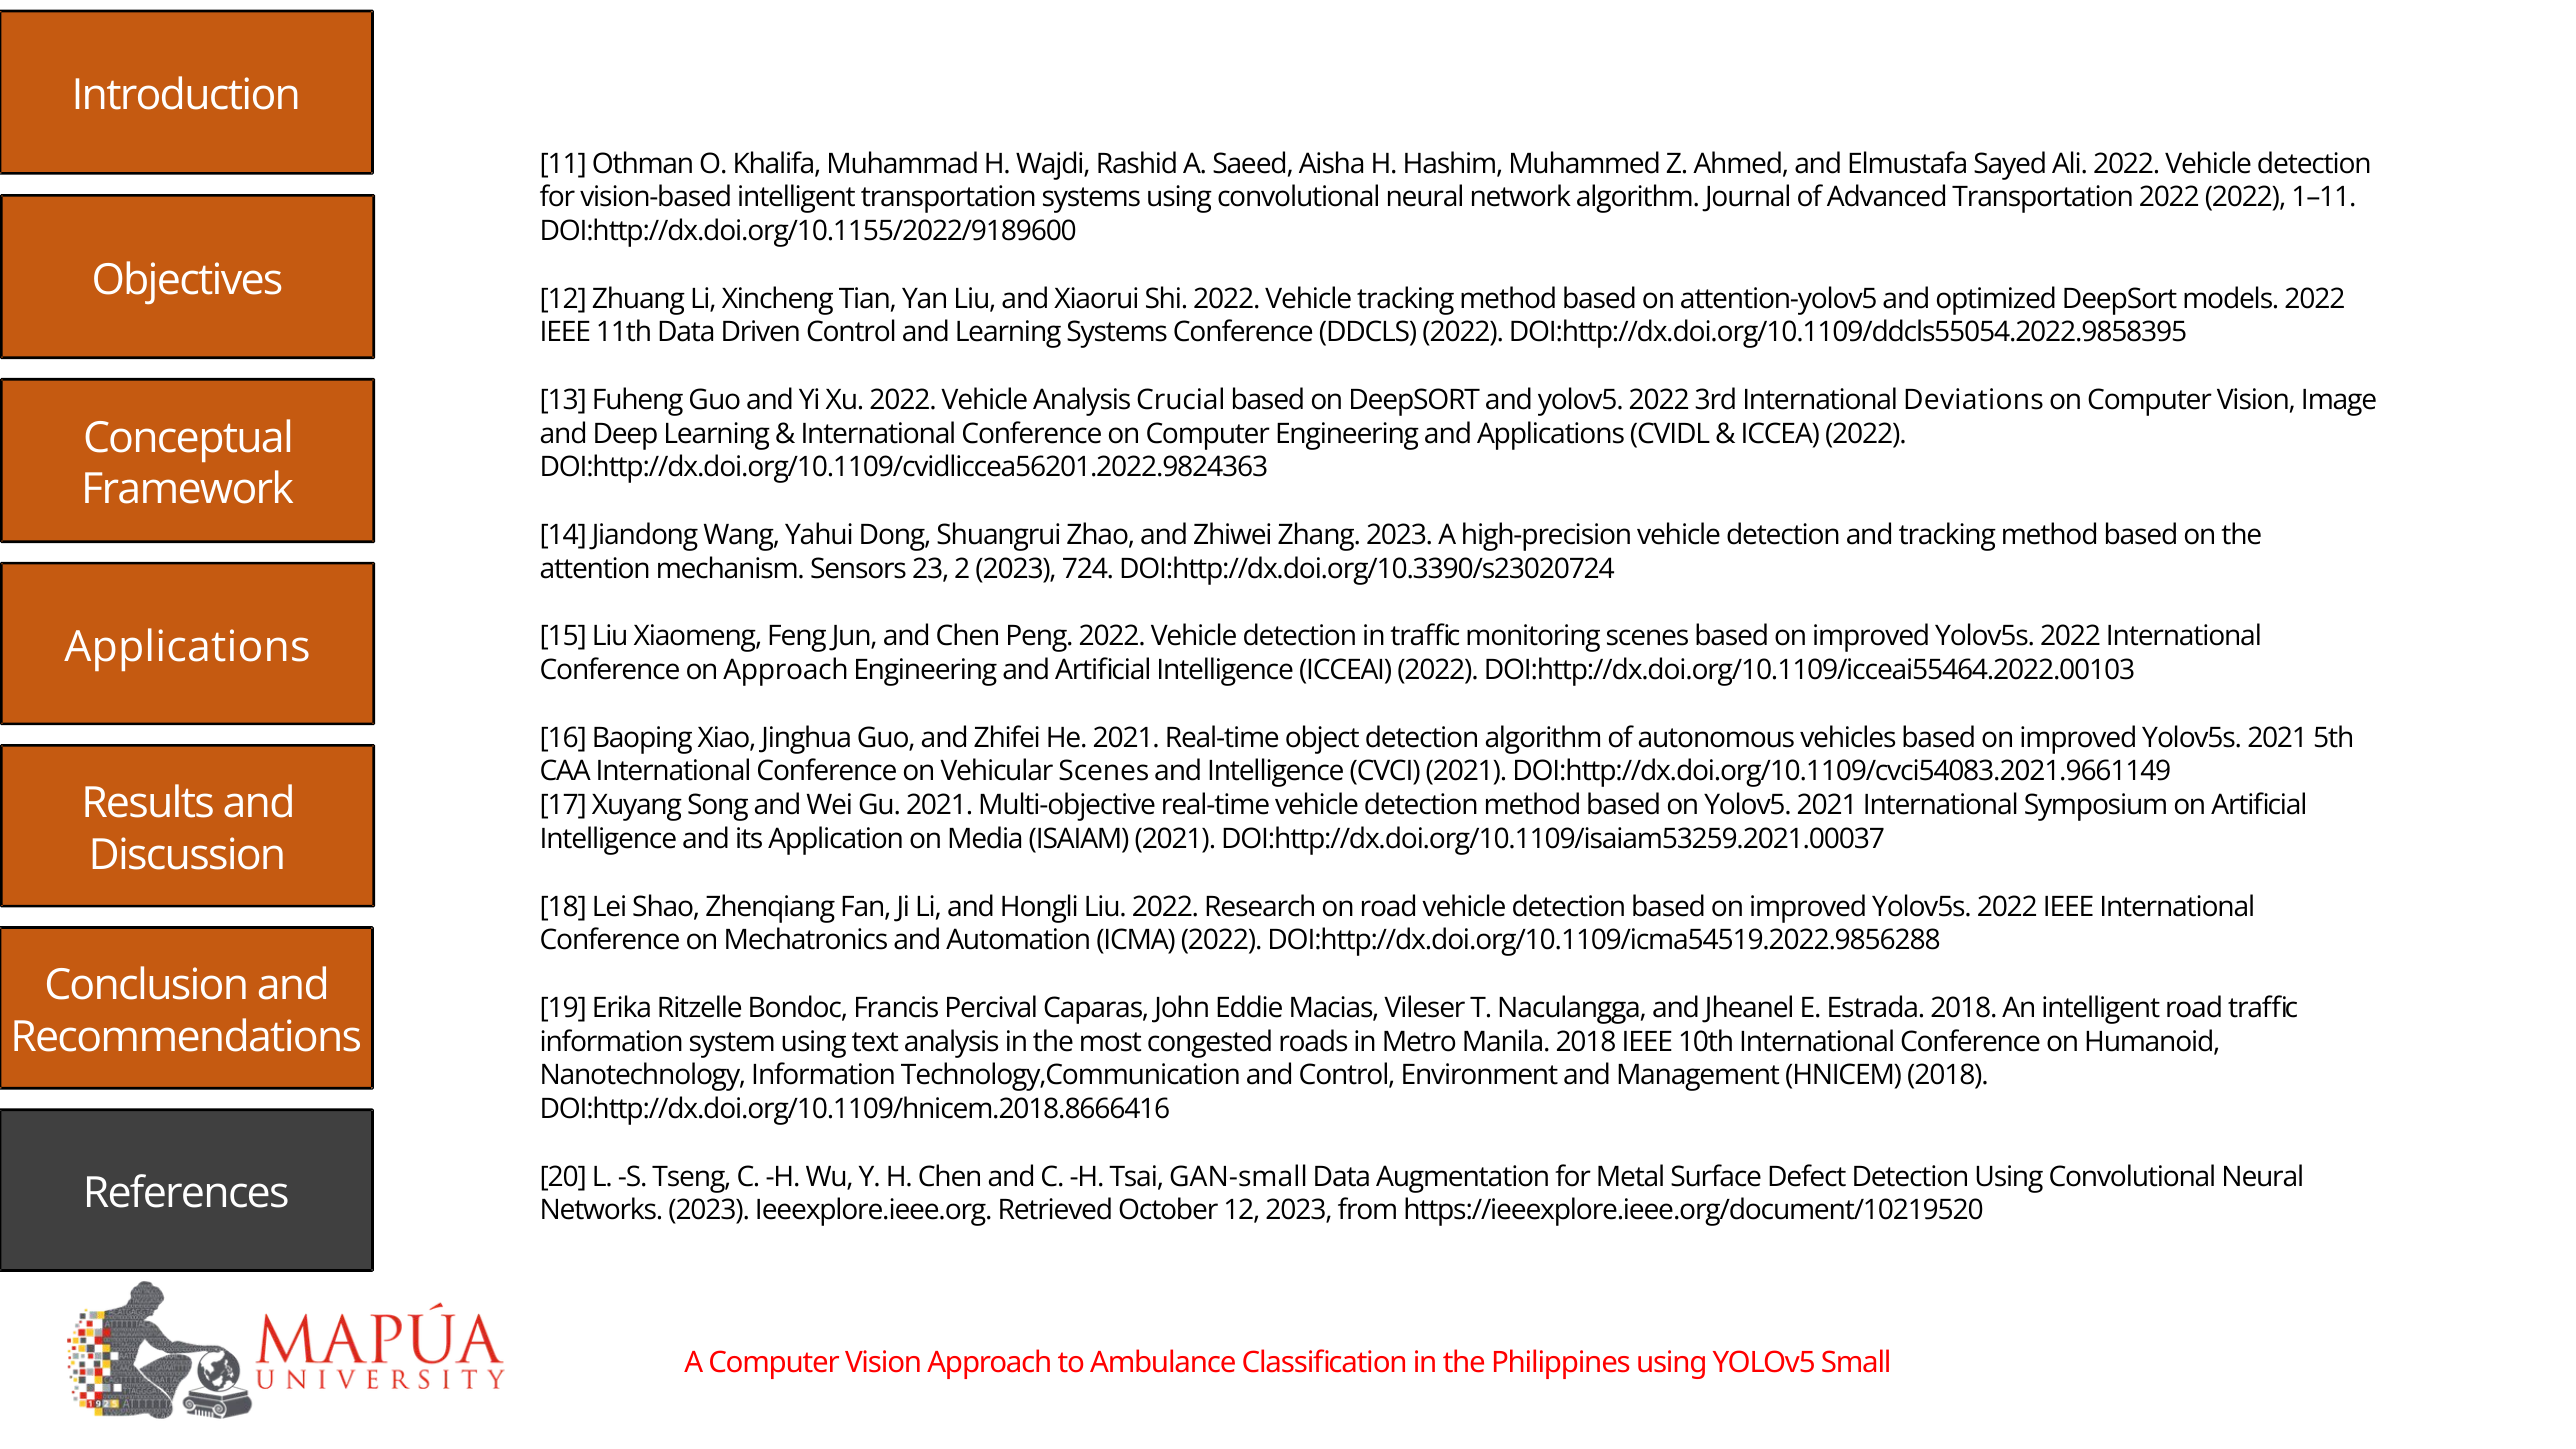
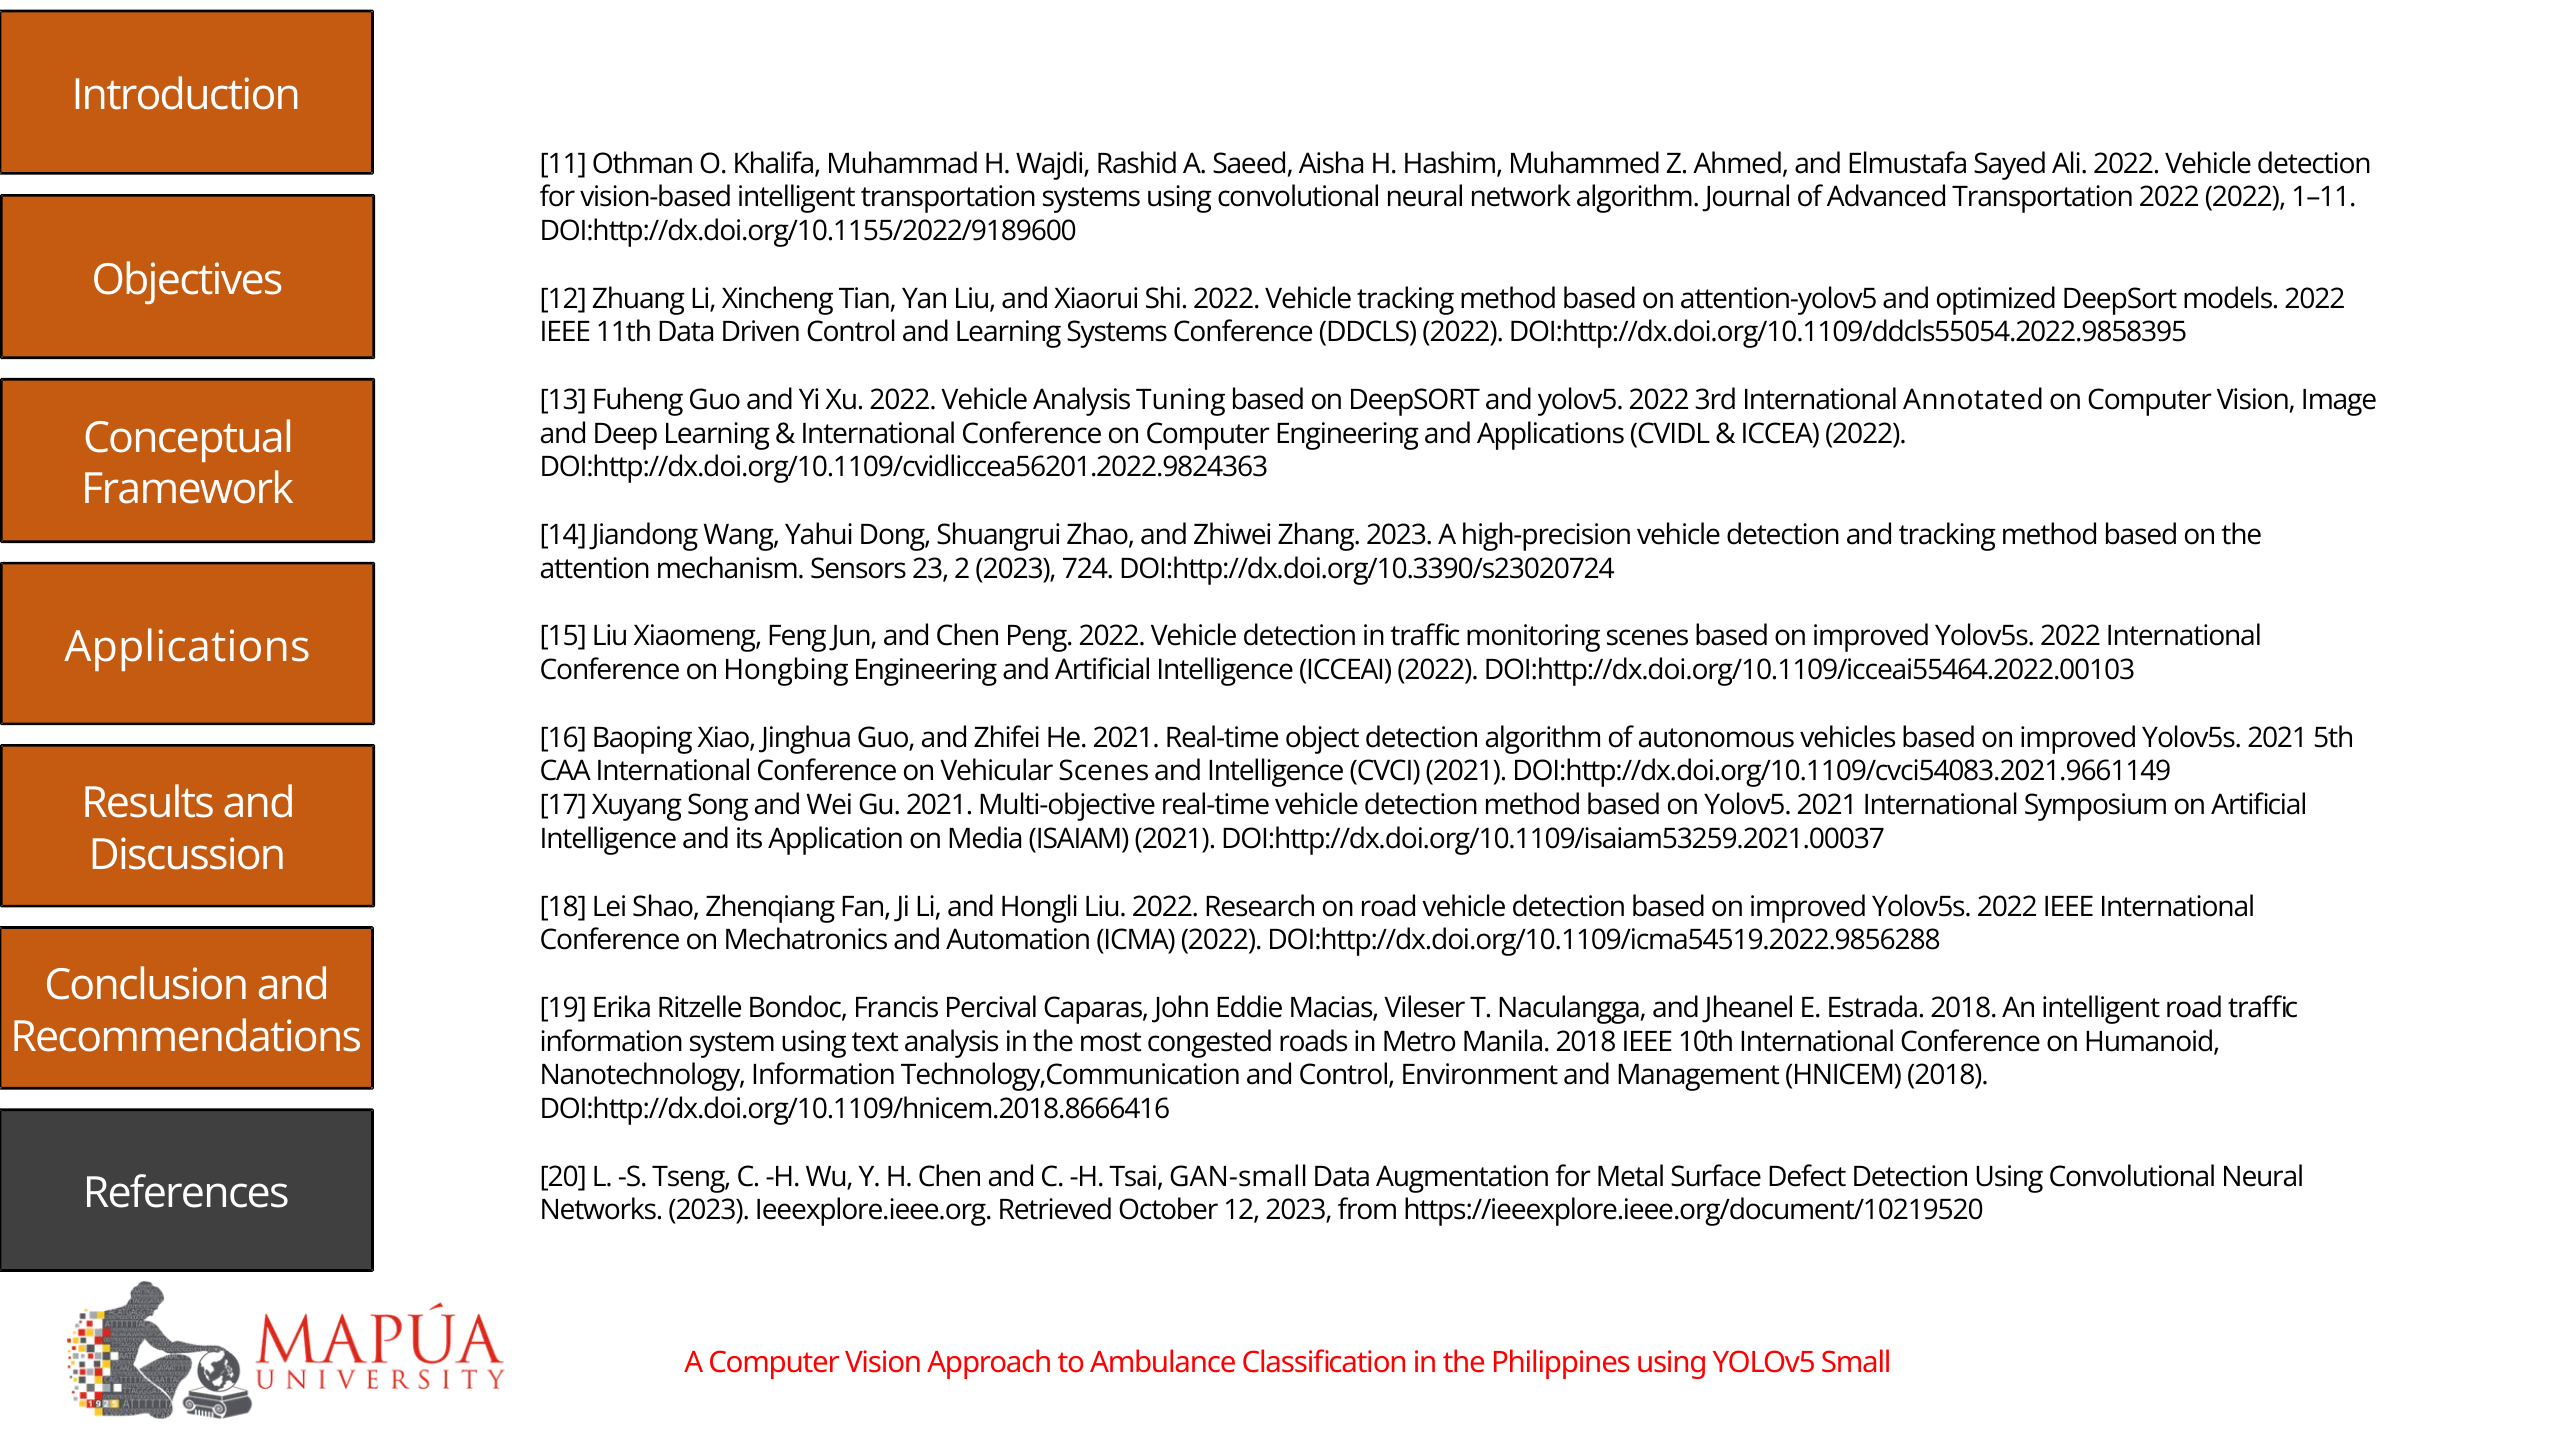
Crucial: Crucial -> Tuning (1181, 400)
Deviations: Deviations -> Annotated (1974, 400)
on Approach: Approach -> Hongbing (786, 670)
